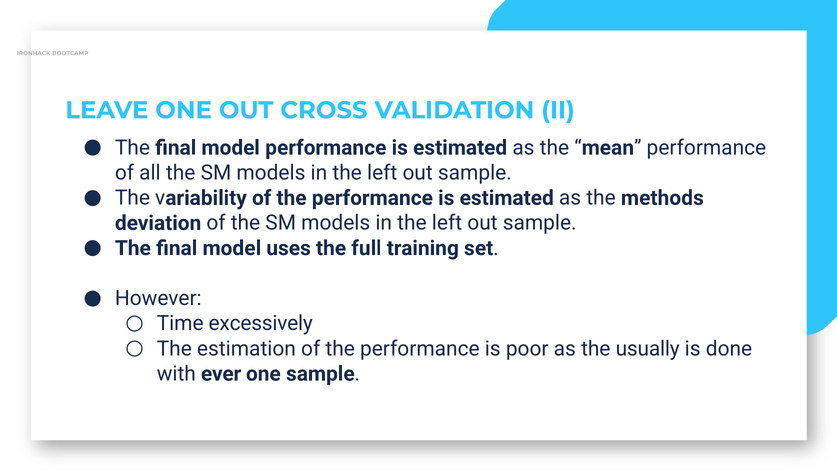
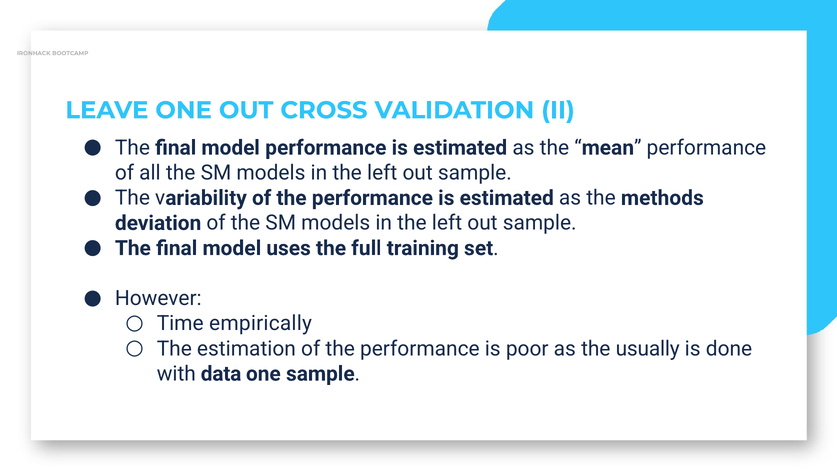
excessively: excessively -> empirically (261, 323)
ever: ever -> data (221, 374)
